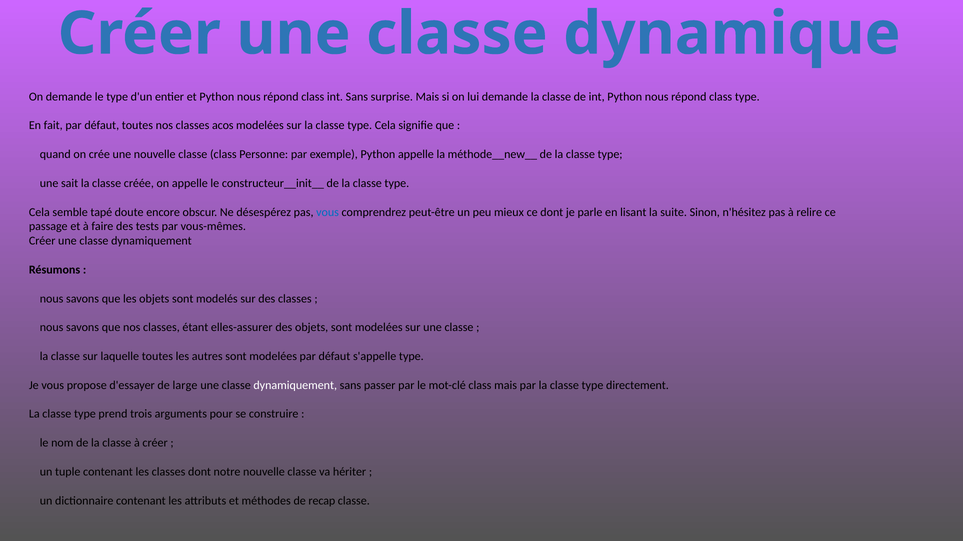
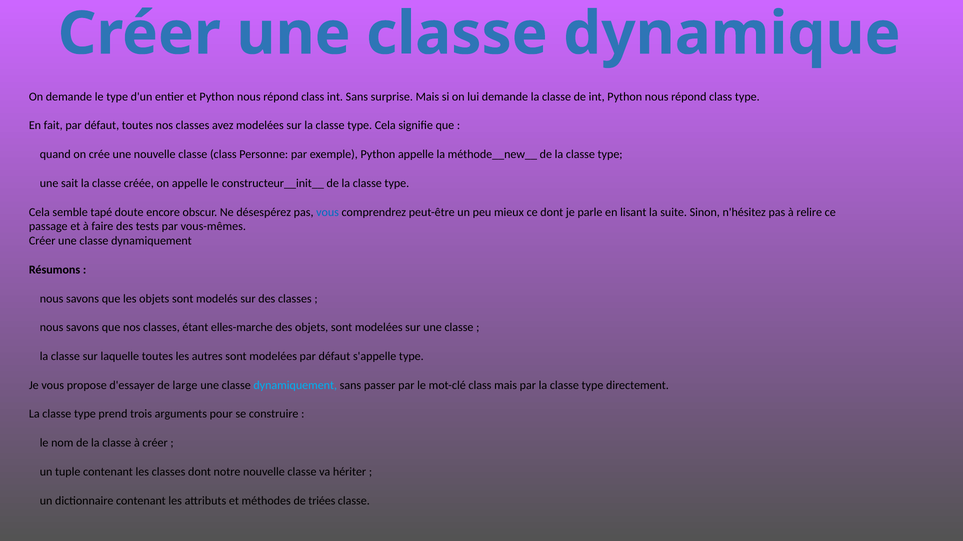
acos: acos -> avez (223, 126)
elles-assurer: elles-assurer -> elles-marche (242, 328)
dynamiquement colour: white -> light blue (295, 386)
recap: recap -> triées (322, 501)
